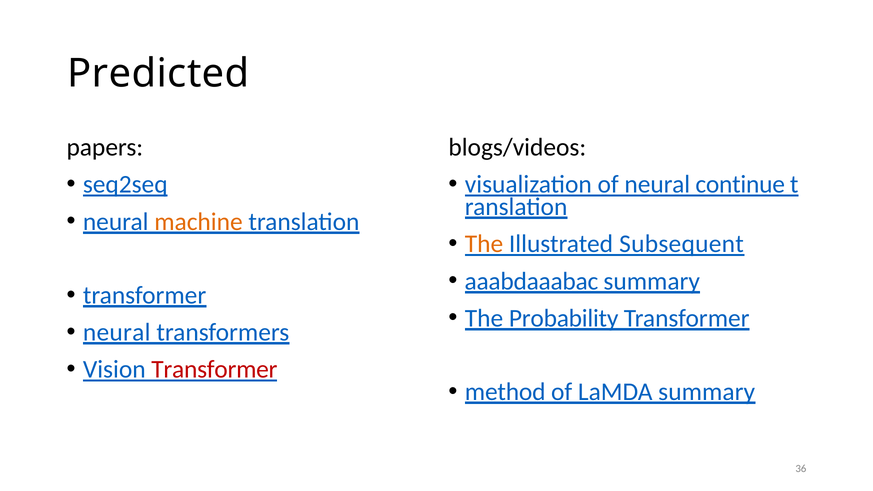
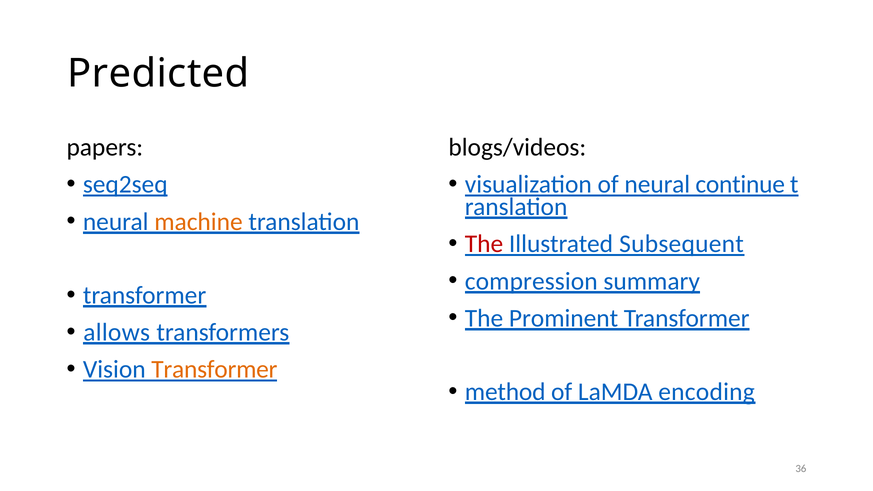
The colour: orange -> red (484, 244)
aaabdaaabac: aaabdaaabac -> compression (531, 281)
Probability: Probability -> Prominent (564, 318)
neural: neural -> allows (117, 332)
Transformer colour: red -> orange (214, 370)
LaMDA summary: summary -> encoding (707, 392)
